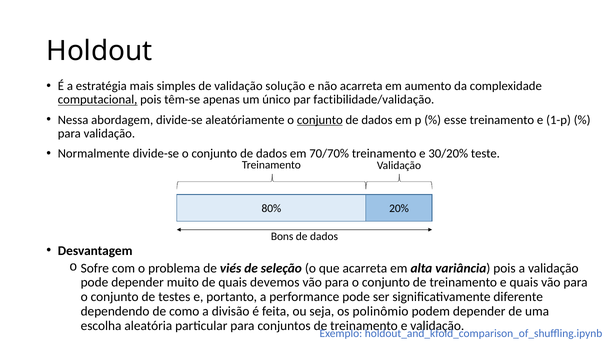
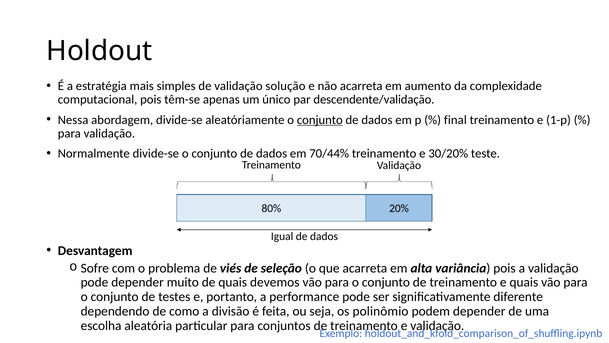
computacional underline: present -> none (98, 100)
factibilidade/validação: factibilidade/validação -> descendente/validação (374, 100)
esse: esse -> final (455, 120)
70/70%: 70/70% -> 70/44% (329, 153)
Bons: Bons -> Igual (282, 236)
